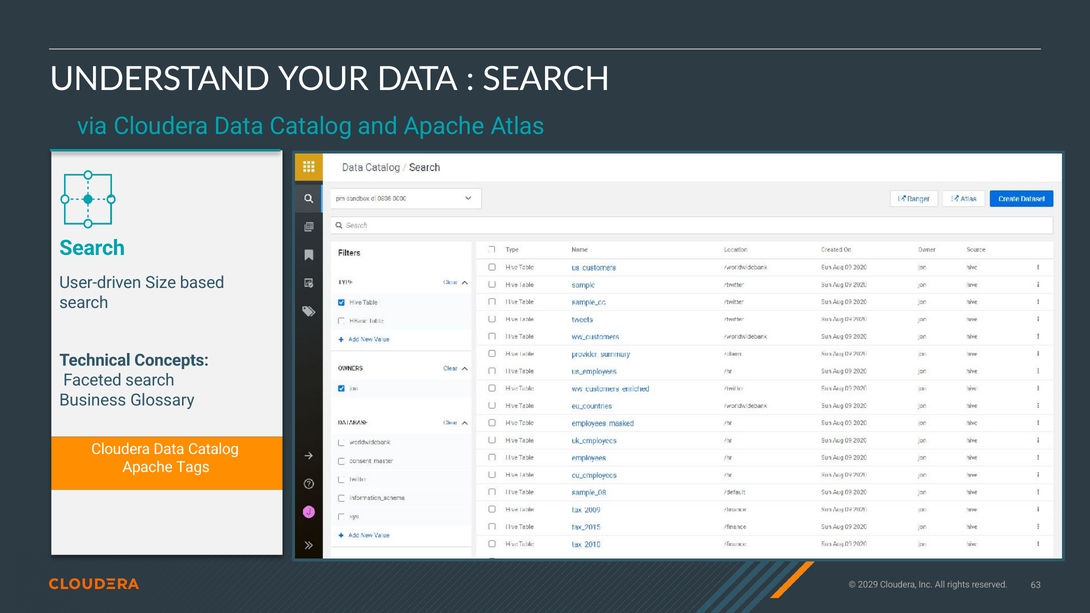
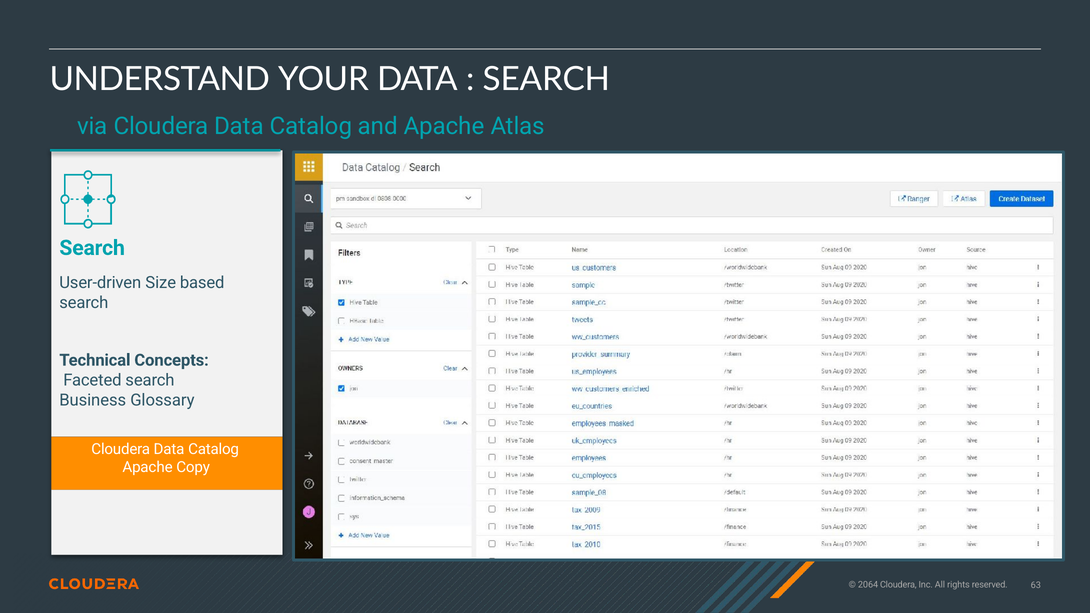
Tags: Tags -> Copy (193, 467)
2029: 2029 -> 2064 (868, 585)
